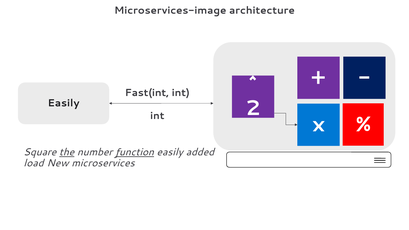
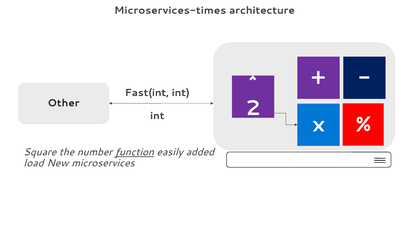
Microservices-image: Microservices-image -> Microservices-times (170, 10)
Easily: Easily -> Other (64, 103)
the underline: present -> none (67, 152)
